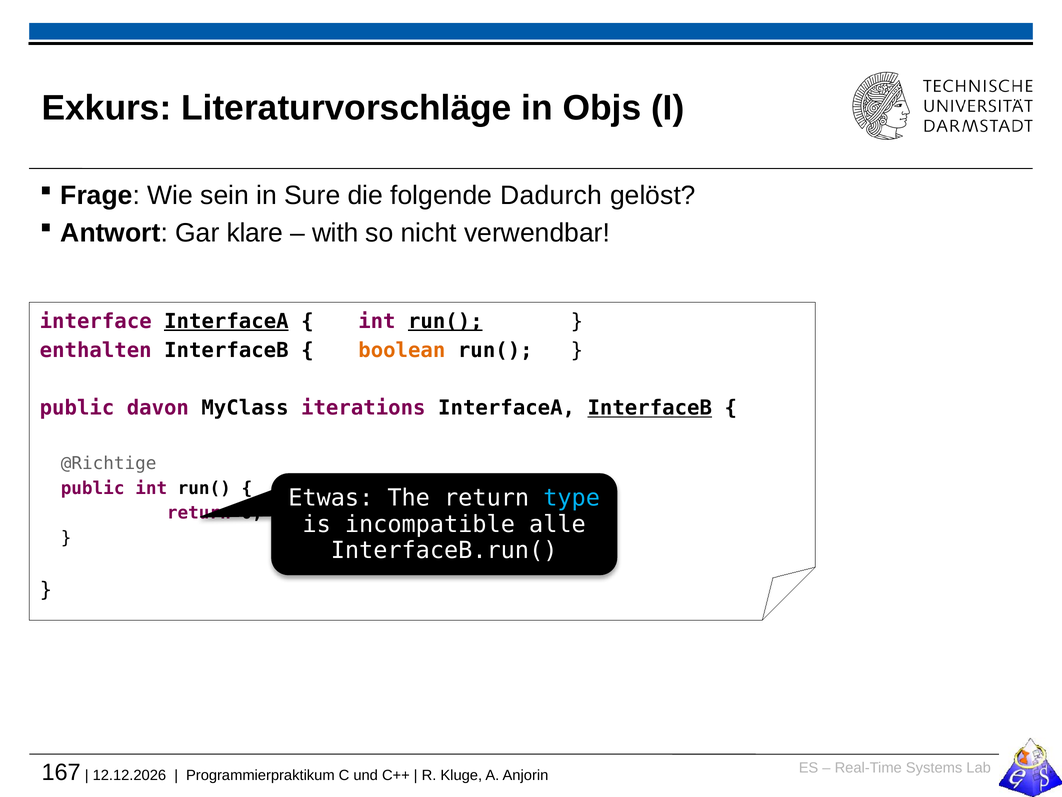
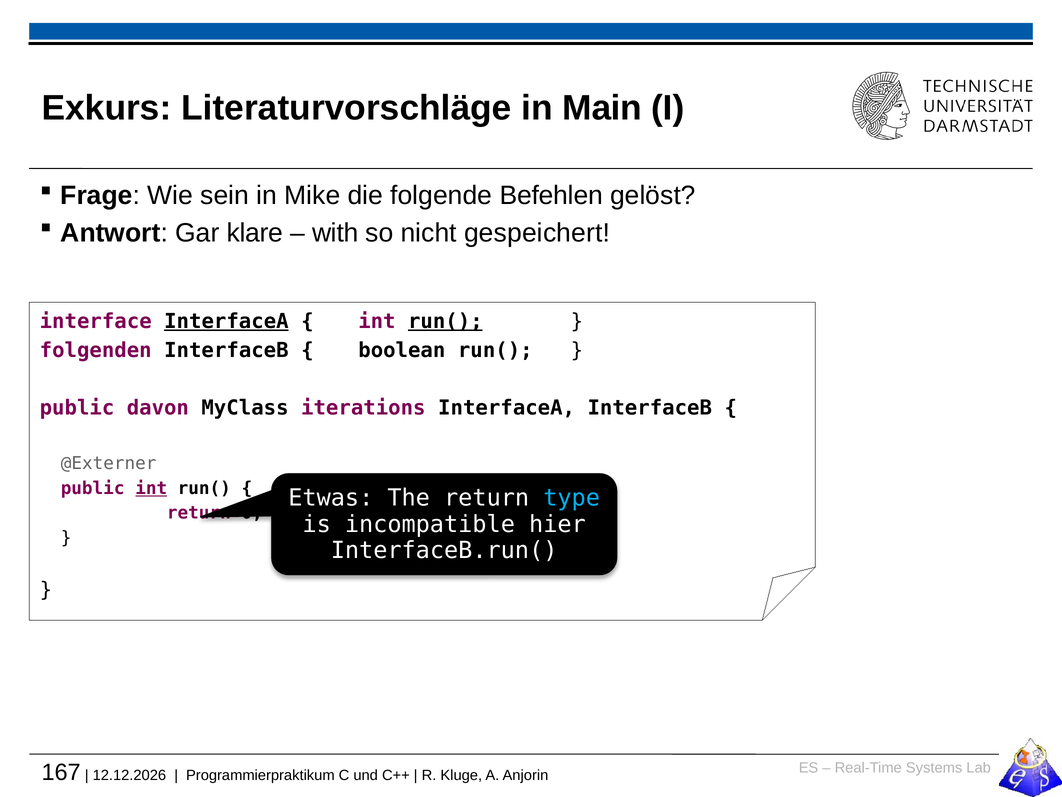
Objs: Objs -> Main (602, 108)
Sure: Sure -> Mike (312, 195)
Dadurch: Dadurch -> Befehlen (551, 195)
verwendbar: verwendbar -> gespeichert (537, 233)
enthalten: enthalten -> folgenden (96, 350)
boolean colour: orange -> black (402, 350)
InterfaceB underline: present -> none (650, 408)
@Richtige: @Richtige -> @Externer (109, 463)
int underline: none -> present (151, 488)
alle: alle -> hier (557, 524)
